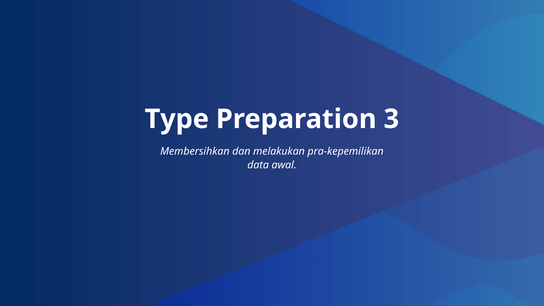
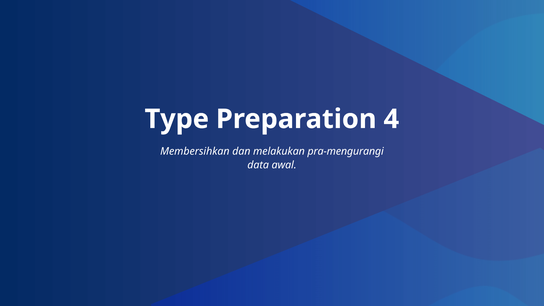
3: 3 -> 4 (391, 119)
pra-kepemilikan: pra-kepemilikan -> pra-mengurangi (346, 151)
